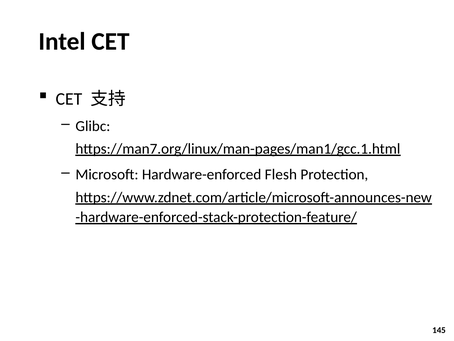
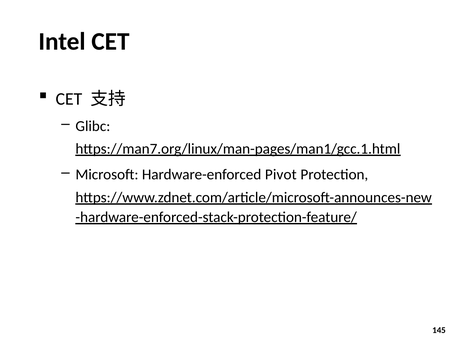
Flesh: Flesh -> Pivot (281, 174)
